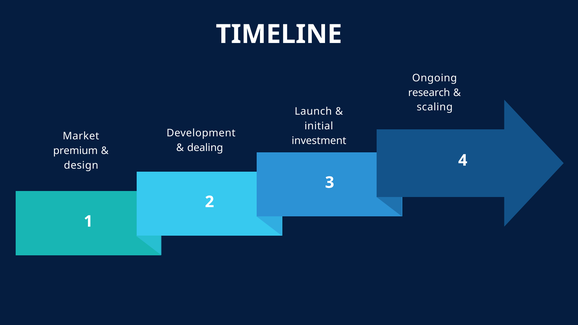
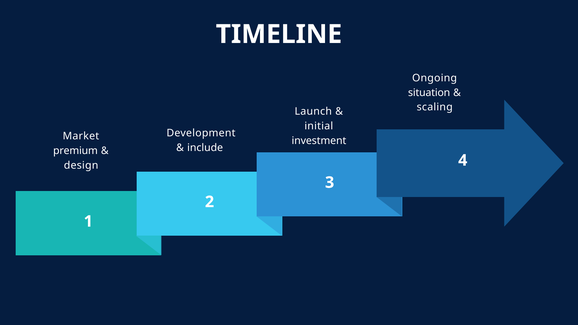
research: research -> situation (429, 93)
dealing: dealing -> include (205, 148)
